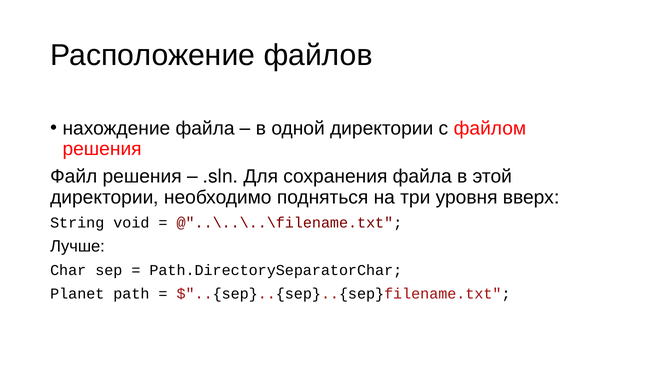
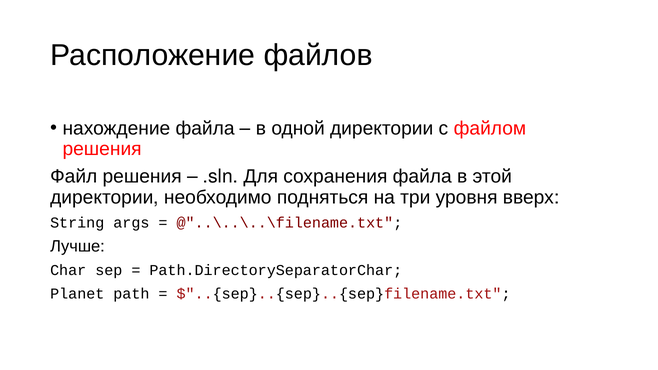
void: void -> args (131, 223)
